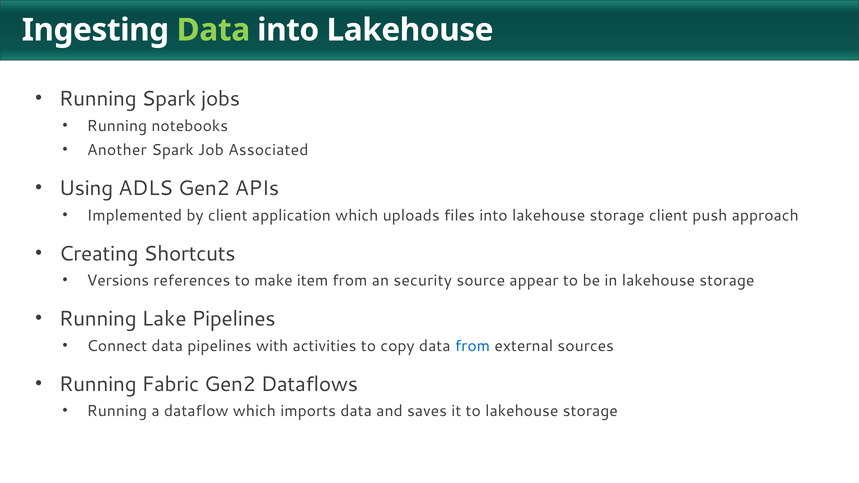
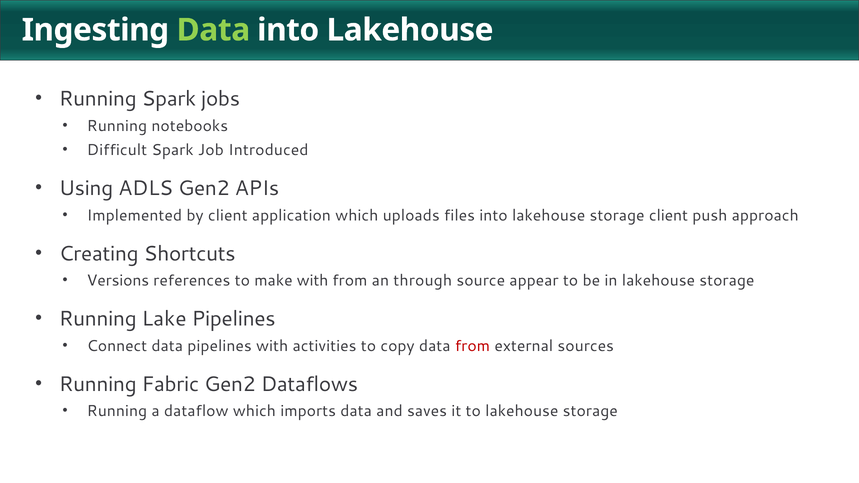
Another: Another -> Difficult (117, 150)
Associated: Associated -> Introduced (268, 150)
make item: item -> with (313, 281)
security: security -> through (423, 281)
from colour: blue -> red (472, 346)
